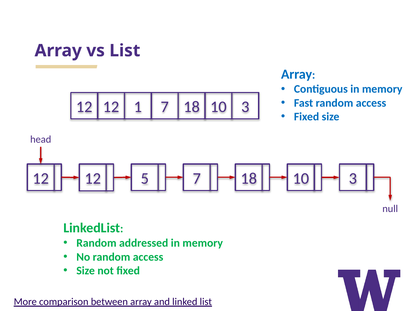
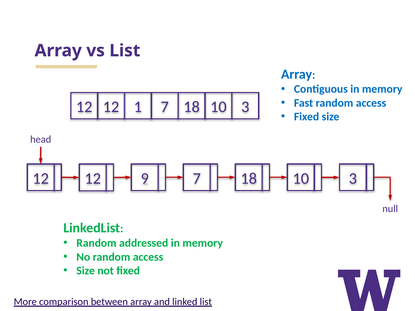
5: 5 -> 9 (145, 178)
